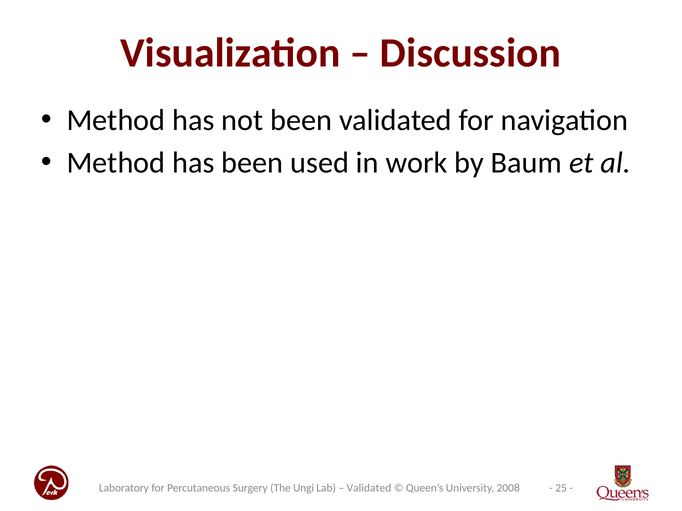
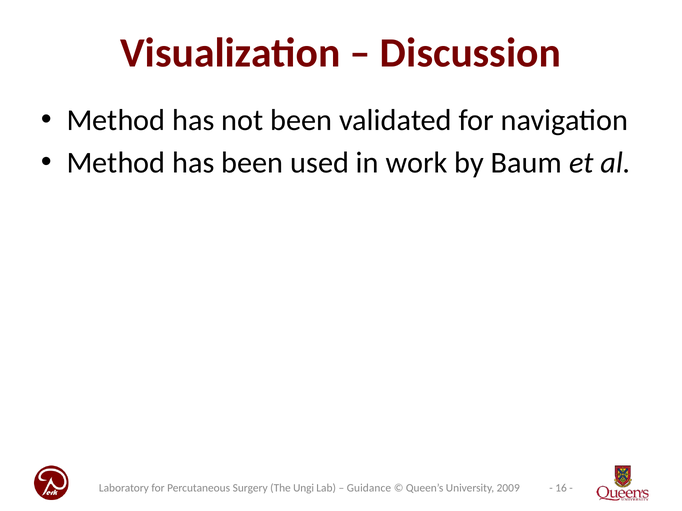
Validated: Validated -> Guidance (369, 488)
2008: 2008 -> 2009 (508, 488)
25: 25 -> 16 (561, 488)
